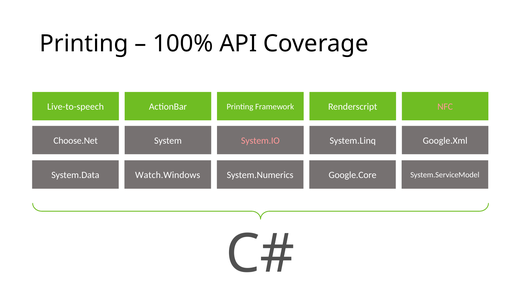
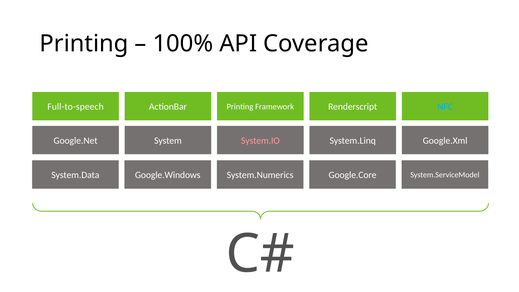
Live-to-speech: Live-to-speech -> Full-to-speech (76, 107)
NFC colour: pink -> light blue (445, 107)
Choose.Net: Choose.Net -> Google.Net (76, 141)
Watch.Windows: Watch.Windows -> Google.Windows (168, 175)
